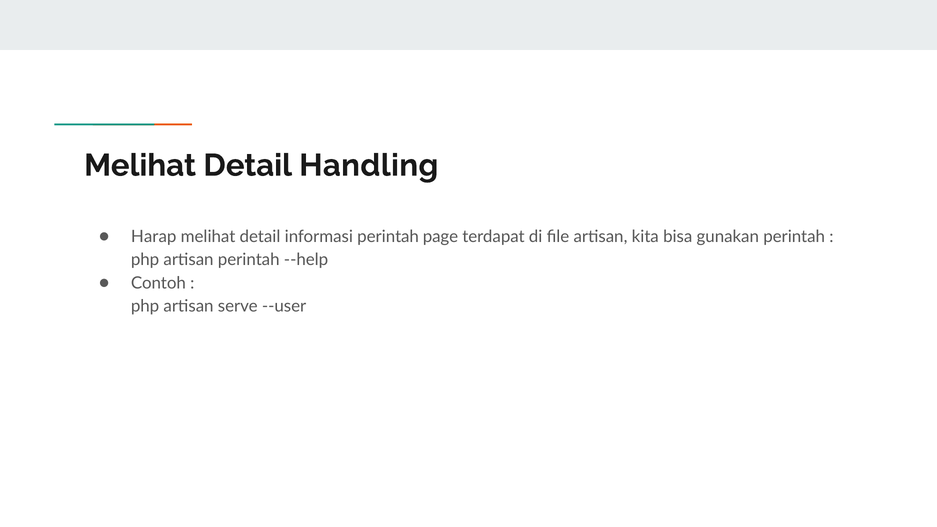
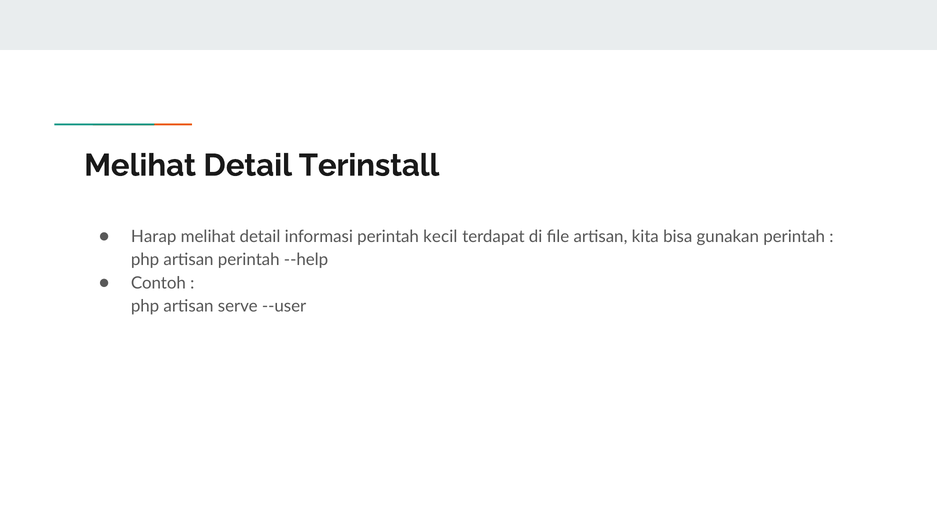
Handling: Handling -> Terinstall (369, 165)
page: page -> kecil (440, 237)
